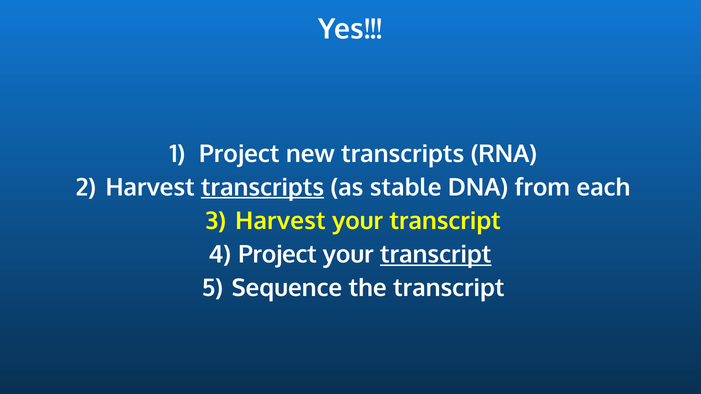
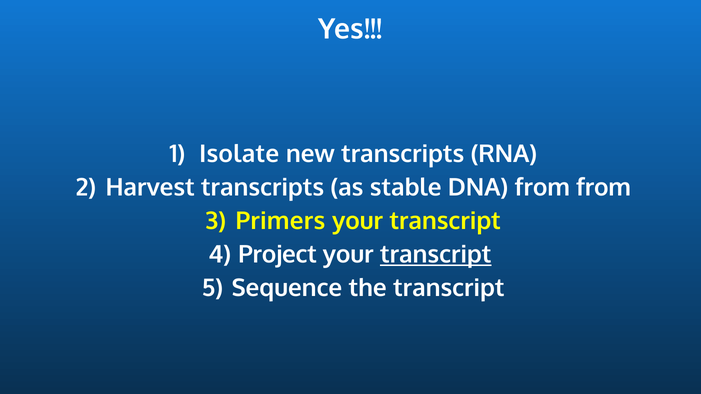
Project: Project -> Isolate (239, 154)
transcripts underline: present -> none (263, 188)
from each: each -> from (604, 188)
Harvest: Harvest -> Primers (280, 221)
